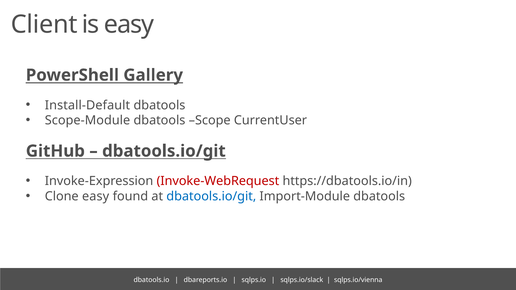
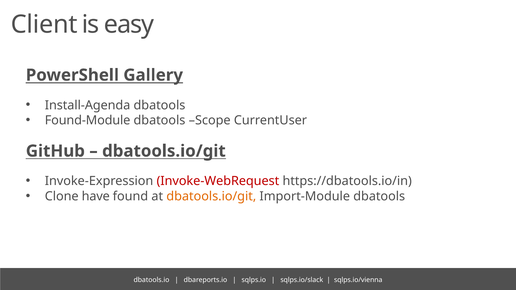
Install-Default: Install-Default -> Install-Agenda (88, 105)
Scope-Module: Scope-Module -> Found-Module (88, 120)
Clone easy: easy -> have (96, 196)
dbatools.io/git colour: blue -> orange (211, 196)
